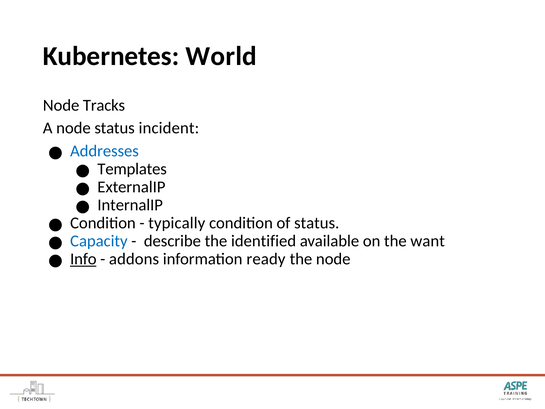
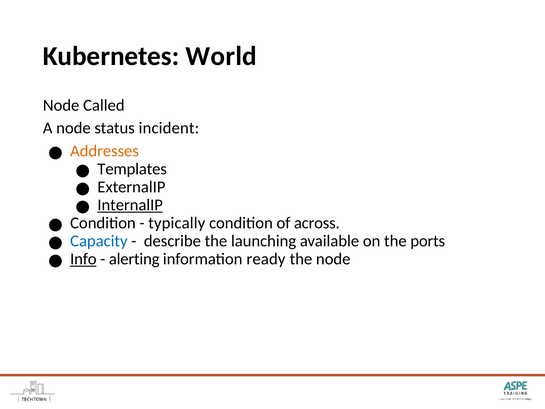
Tracks: Tracks -> Called (104, 105)
Addresses colour: blue -> orange (104, 151)
InternalIP underline: none -> present (130, 205)
of status: status -> across (317, 223)
identified: identified -> launching (264, 241)
want: want -> ports (428, 241)
addons: addons -> alerting (134, 259)
